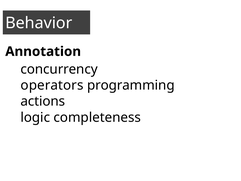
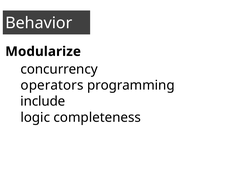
Annotation: Annotation -> Modularize (43, 51)
actions: actions -> include (43, 101)
